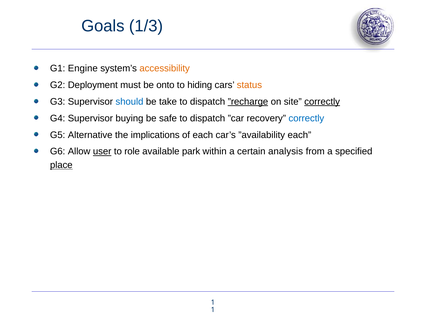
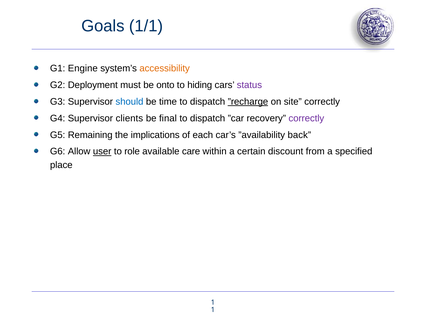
1/3: 1/3 -> 1/1 (146, 26)
status colour: orange -> purple (249, 85)
take: take -> time (168, 102)
correctly underline: present -> none (322, 102)
buying: buying -> clients (129, 118)
safe: safe -> final (168, 118)
correctly colour: blue -> purple (306, 118)
Alternative: Alternative -> Remaining (90, 135)
”availability each: each -> back (299, 135)
park: park -> care (191, 151)
analysis: analysis -> discount (286, 151)
place underline: present -> none (61, 165)
